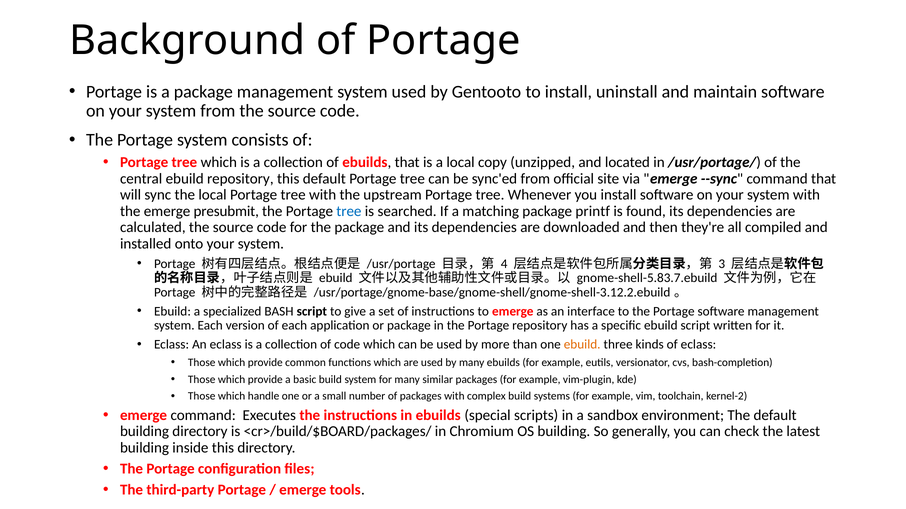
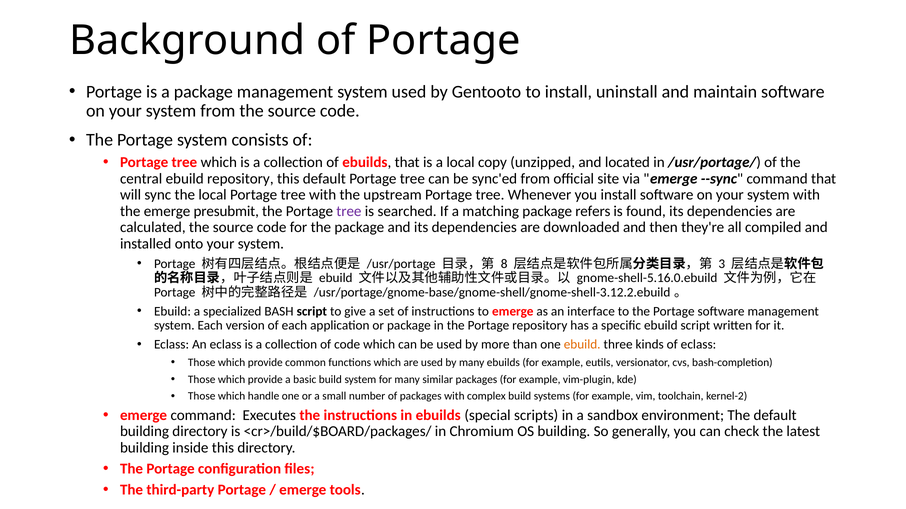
tree colour: blue -> purple (349, 211)
printf: printf -> refers (593, 211)
4: 4 -> 8 (504, 264)
gnome-shell-5.83.7.ebuild: gnome-shell-5.83.7.ebuild -> gnome-shell-5.16.0.ebuild (647, 278)
